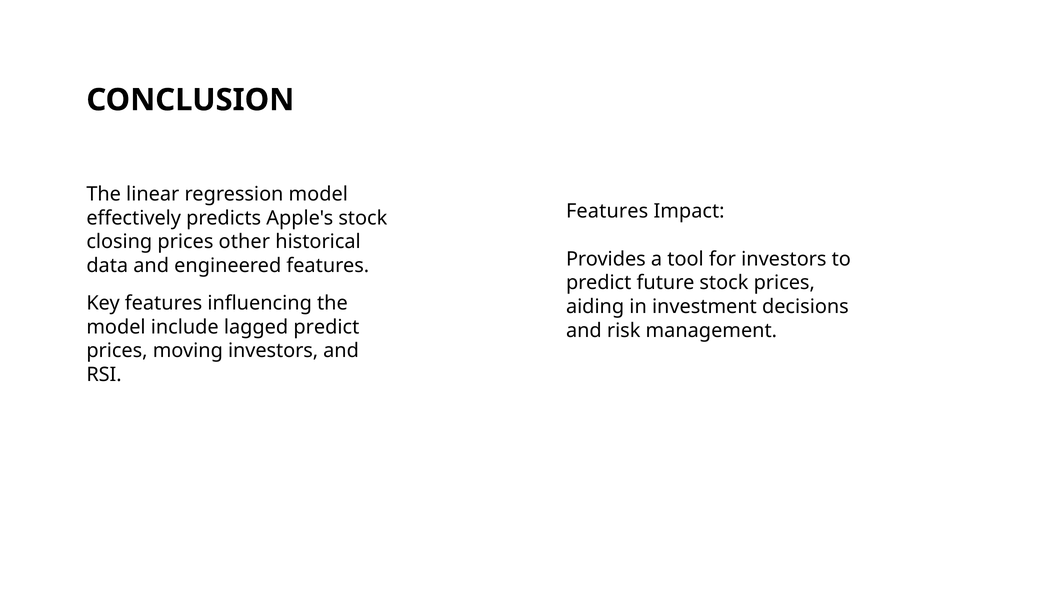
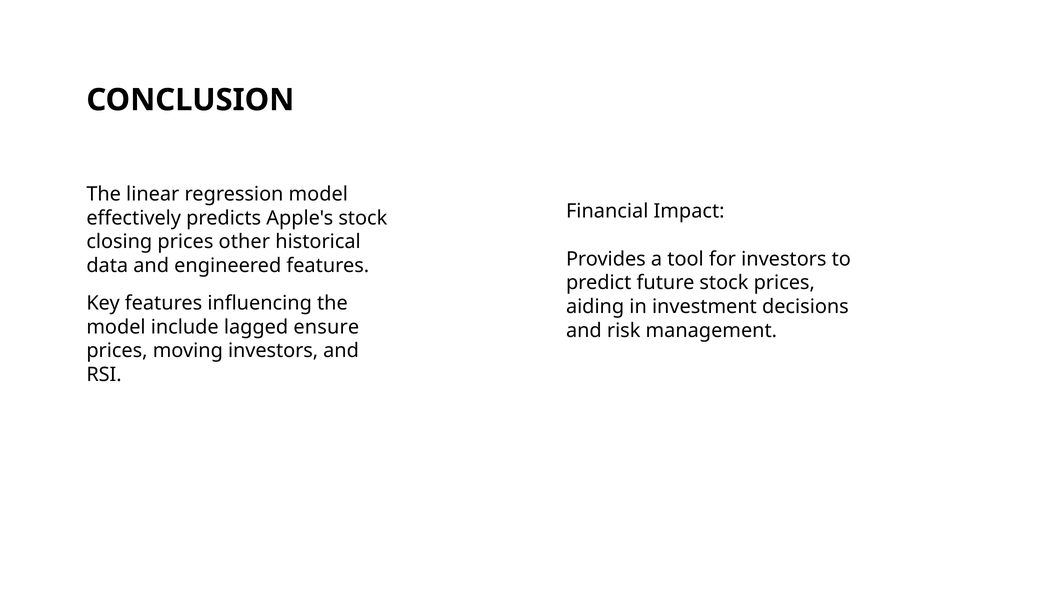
Features: Features -> Financial (607, 211)
lagged predict: predict -> ensure (326, 327)
